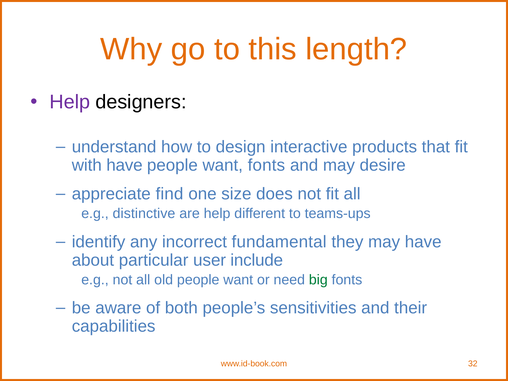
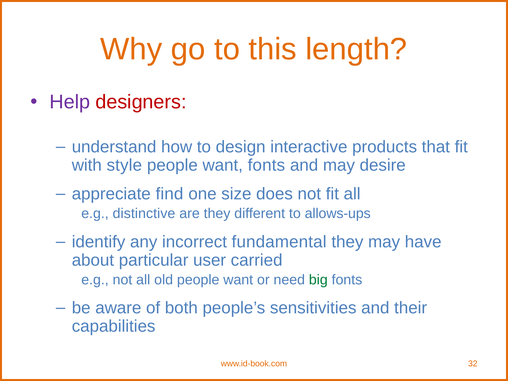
designers colour: black -> red (141, 102)
with have: have -> style (124, 165)
are help: help -> they (217, 214)
teams-ups: teams-ups -> allows-ups (338, 214)
include: include -> carried (257, 260)
